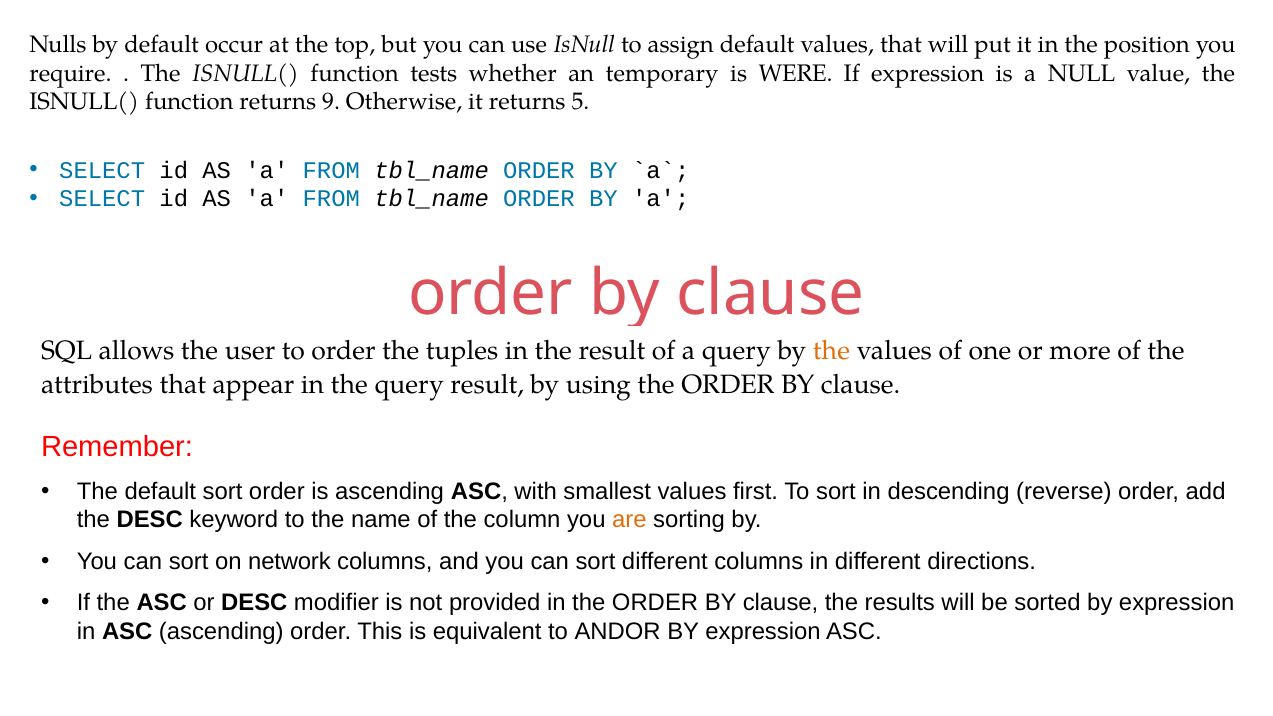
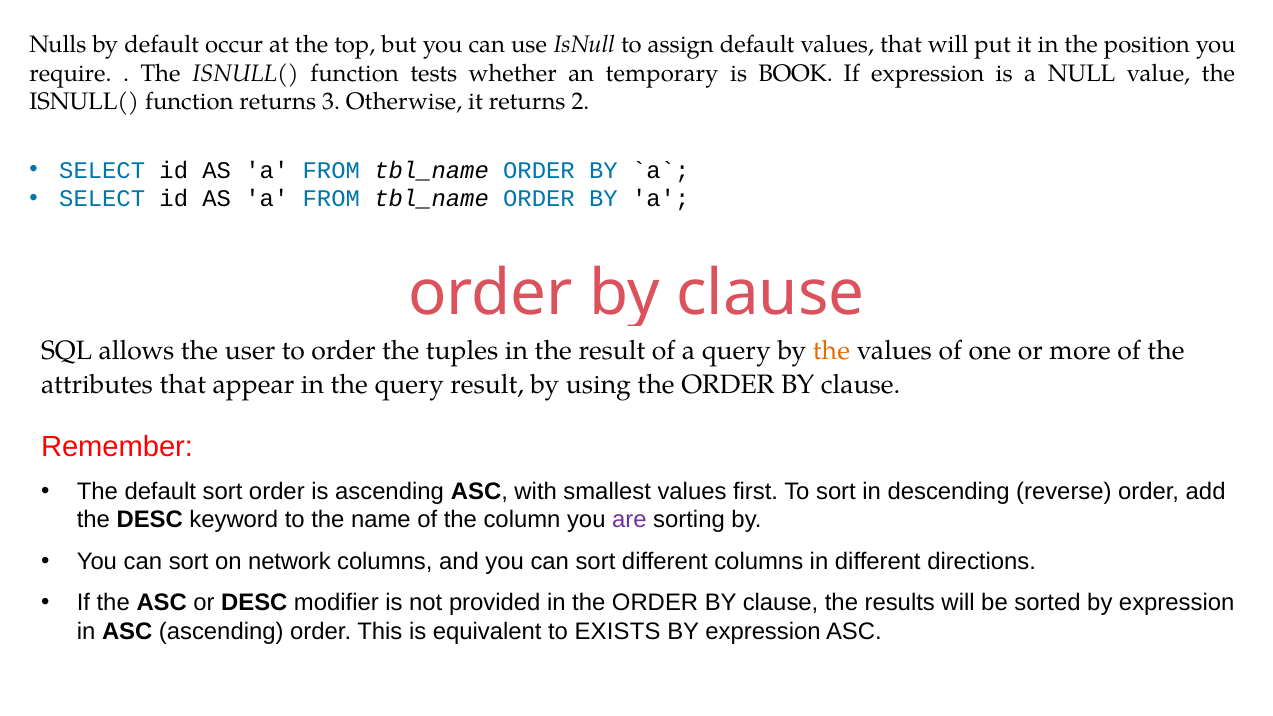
WERE: WERE -> BOOK (796, 73)
9: 9 -> 3 (331, 102)
5: 5 -> 2 (580, 102)
are colour: orange -> purple (629, 520)
ANDOR: ANDOR -> EXISTS (618, 631)
